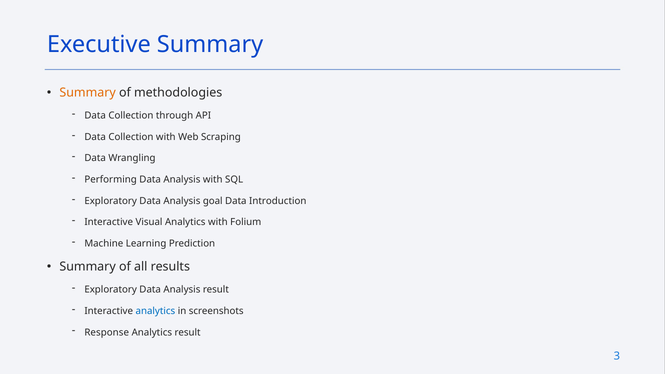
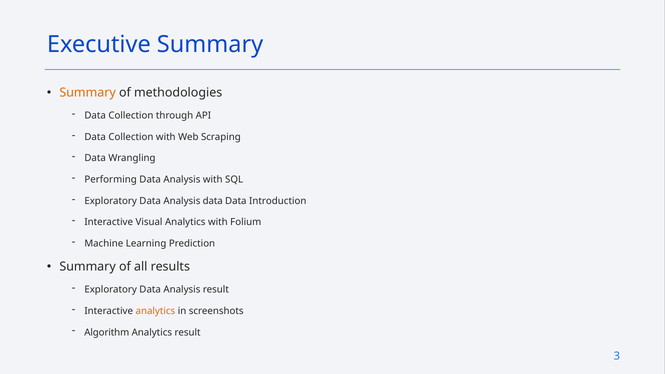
Analysis goal: goal -> data (213, 201)
analytics colour: blue -> orange (155, 311)
Response: Response -> Algorithm (107, 332)
